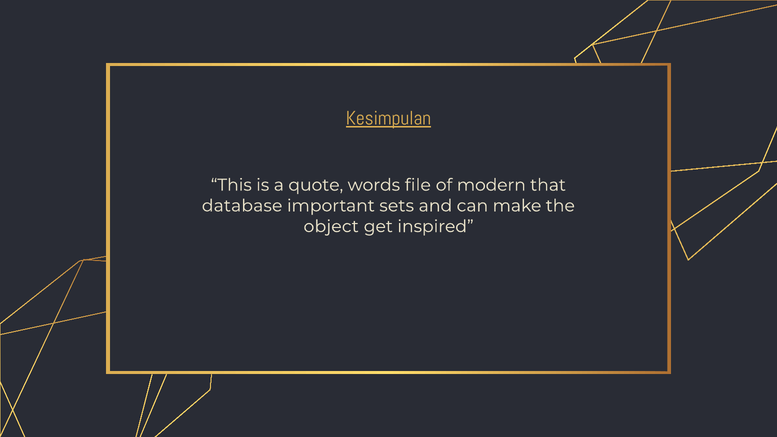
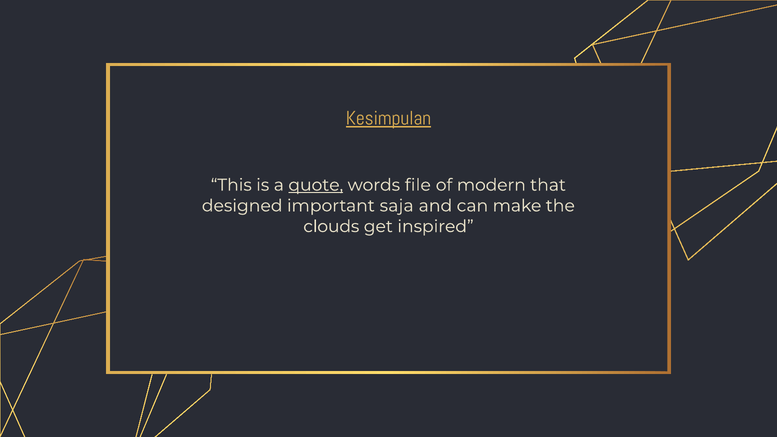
quote underline: none -> present (316, 185)
database: database -> designed (242, 206)
sets: sets -> saja (397, 206)
object: object -> clouds (331, 226)
